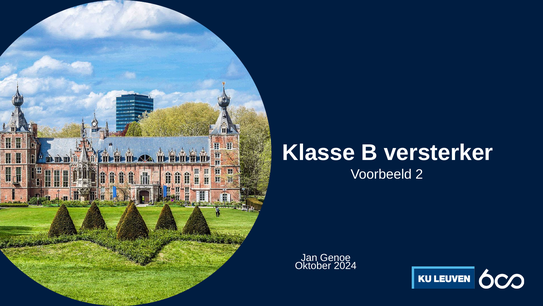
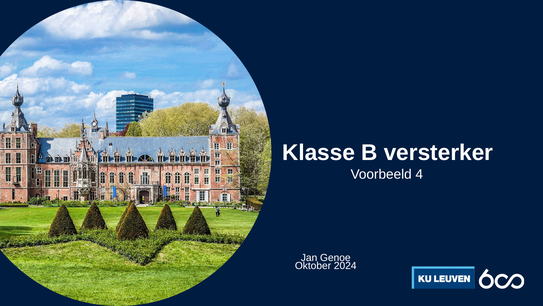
2: 2 -> 4 (419, 174)
